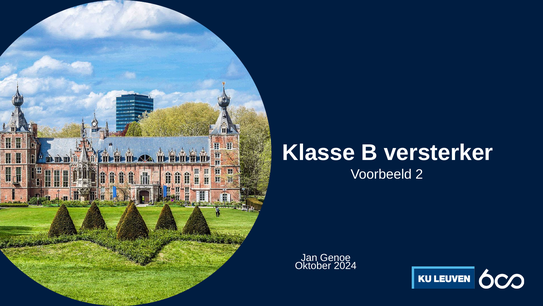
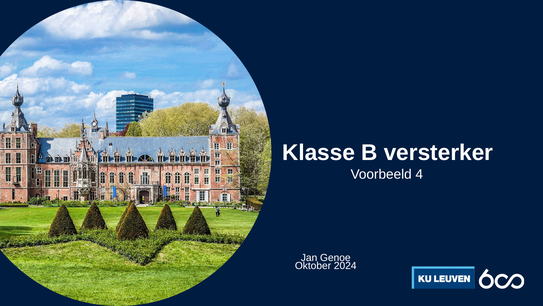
2: 2 -> 4 (419, 174)
